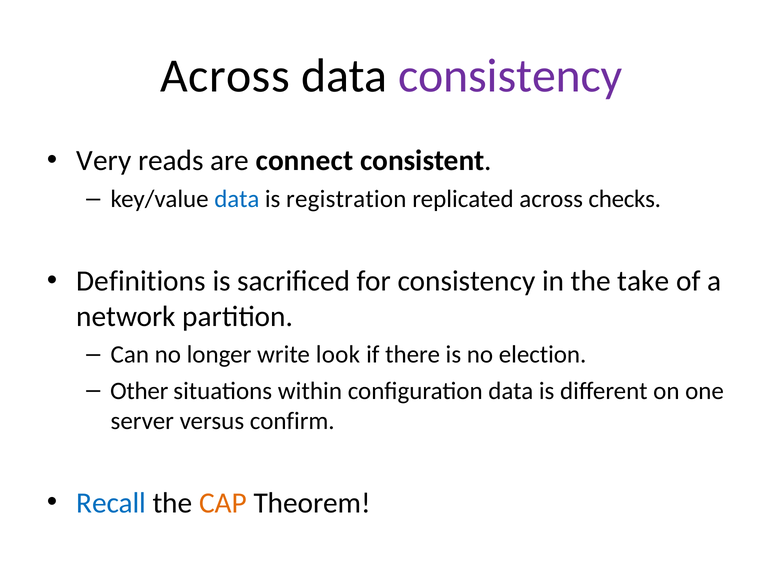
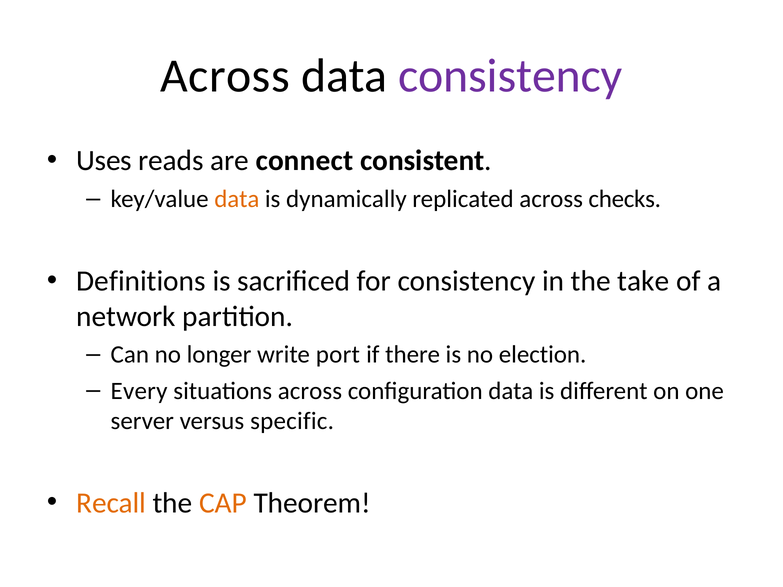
Very: Very -> Uses (104, 161)
data colour: blue -> orange (237, 199)
registration: registration -> dynamically (346, 199)
look: look -> port (338, 355)
Other: Other -> Every (139, 391)
situations within: within -> across (310, 391)
confirm: confirm -> specific (292, 421)
Recall colour: blue -> orange (111, 503)
